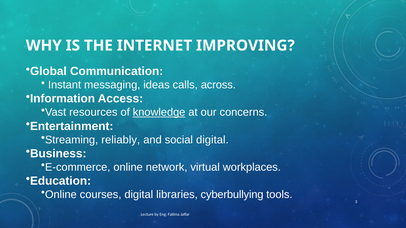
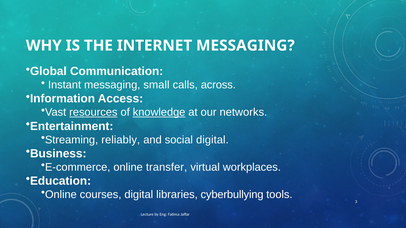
INTERNET IMPROVING: IMPROVING -> MESSAGING (245, 46)
ideas: ideas -> small (156, 85)
resources underline: none -> present (93, 113)
concerns: concerns -> networks (243, 113)
network: network -> transfer (167, 167)
